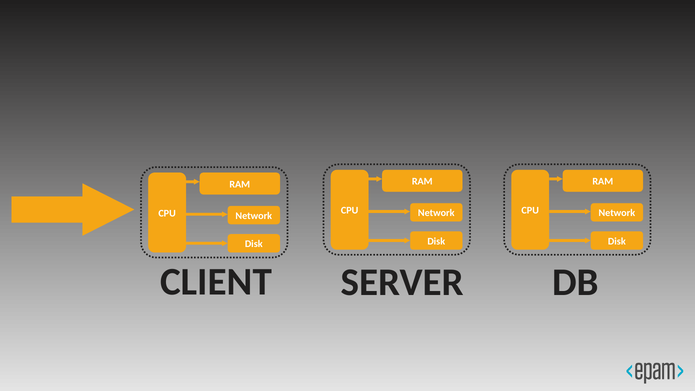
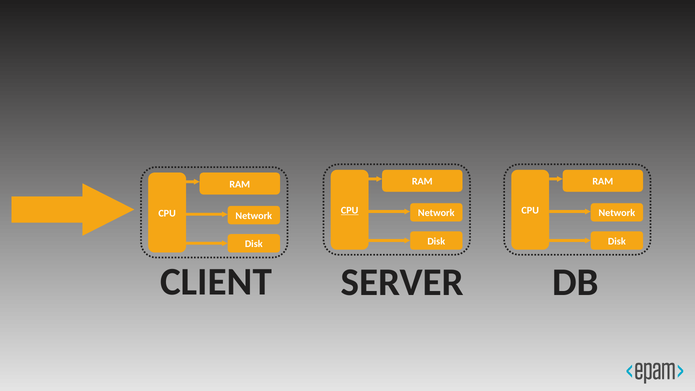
CPU underline: none -> present (350, 210)
